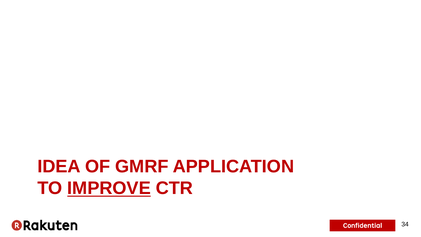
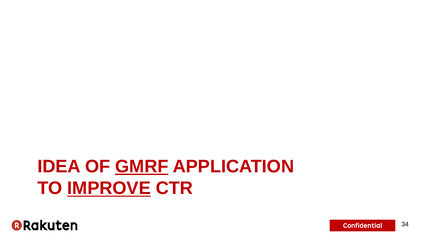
GMRF underline: none -> present (142, 166)
